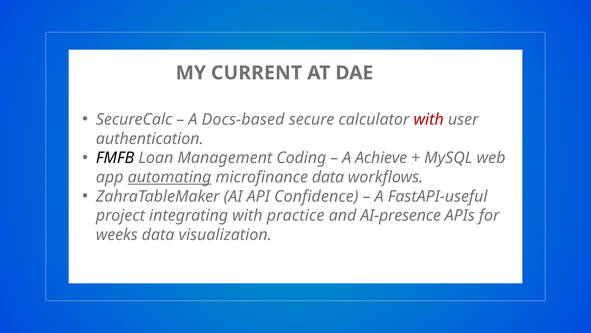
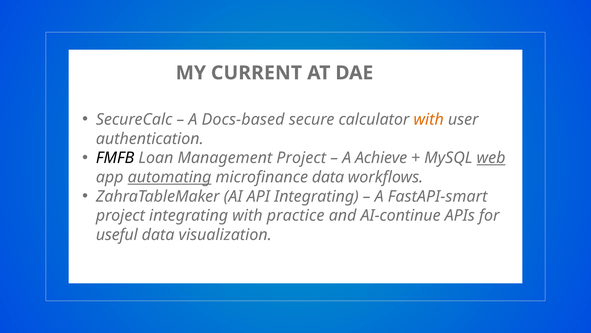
with colour: red -> orange (429, 119)
Management Coding: Coding -> Project (301, 158)
web underline: none -> present (491, 158)
API Confidence: Confidence -> Integrating (316, 196)
FastAPI-useful: FastAPI-useful -> FastAPI-smart (438, 196)
AI-presence: AI-presence -> AI-continue (401, 215)
weeks: weeks -> useful (117, 235)
